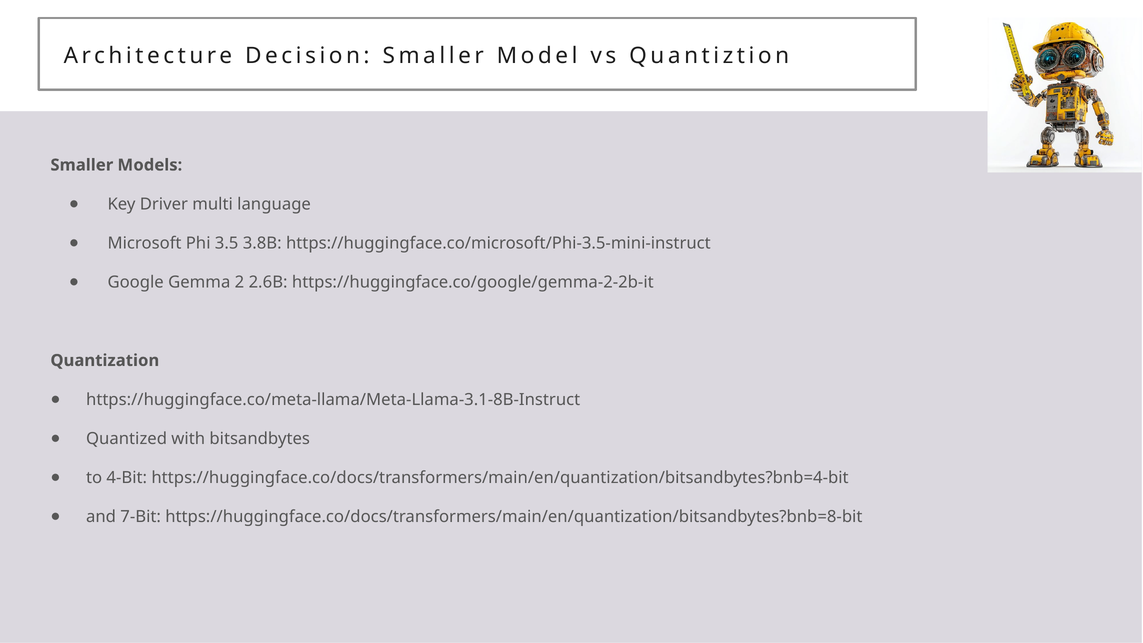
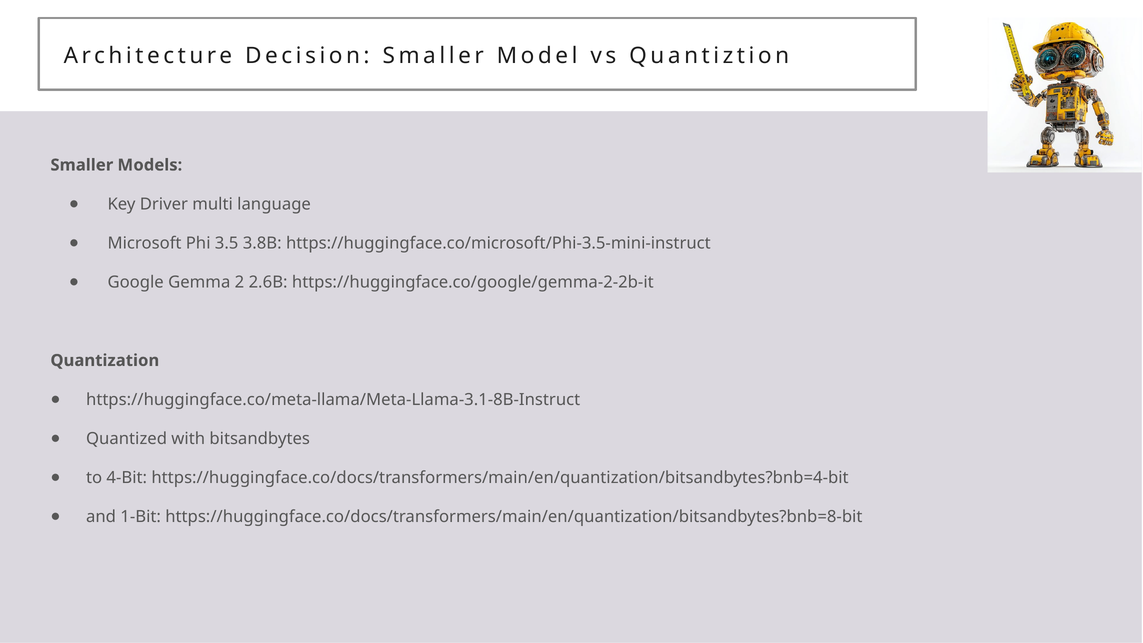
7-Bit: 7-Bit -> 1-Bit (141, 517)
